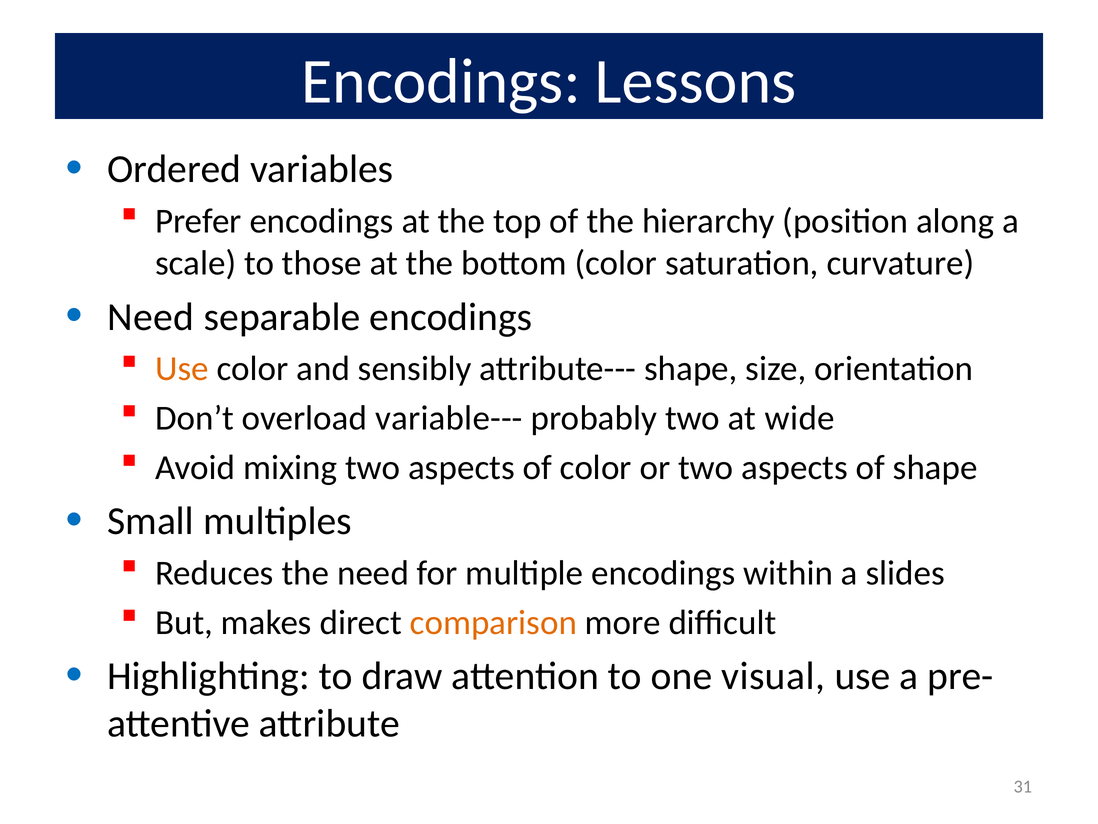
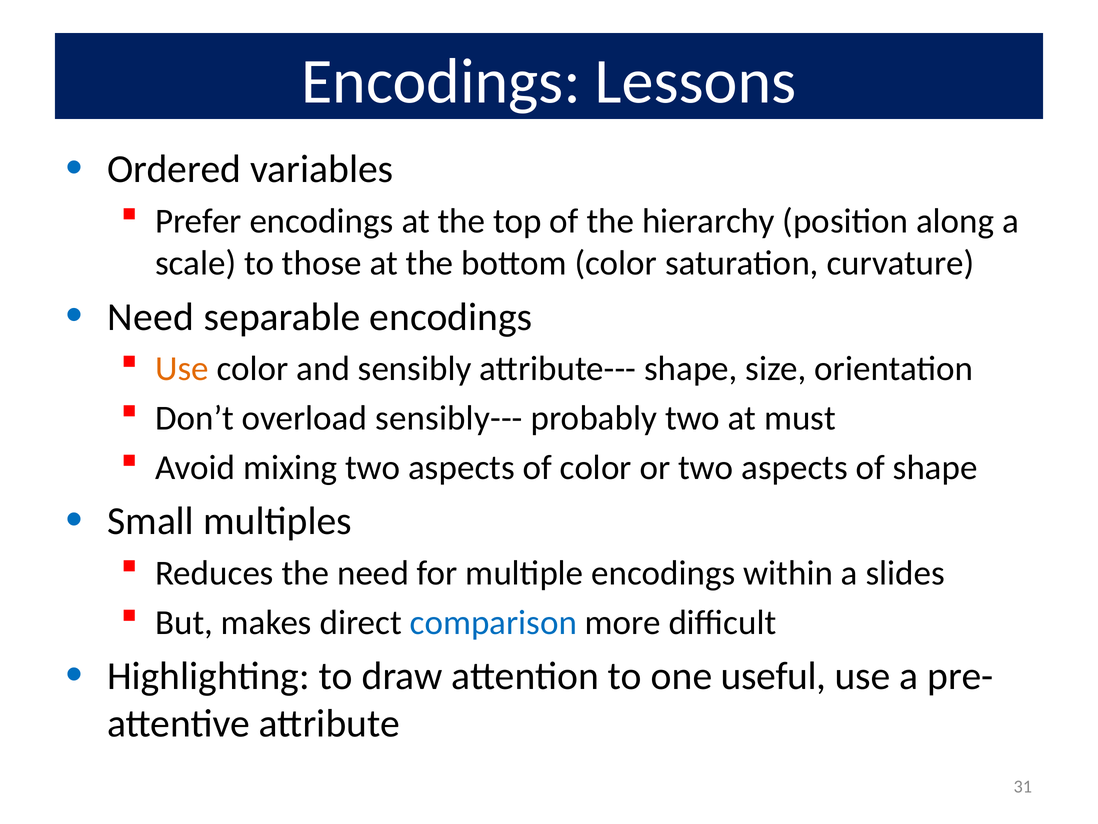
variable---: variable--- -> sensibly--- (449, 418)
wide: wide -> must (800, 418)
comparison colour: orange -> blue (493, 622)
visual: visual -> useful (774, 676)
